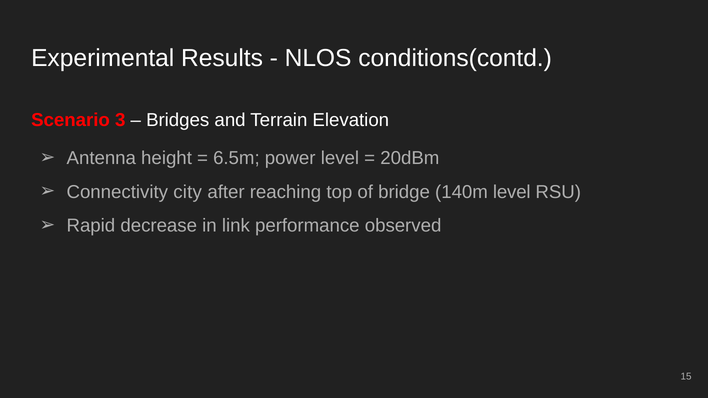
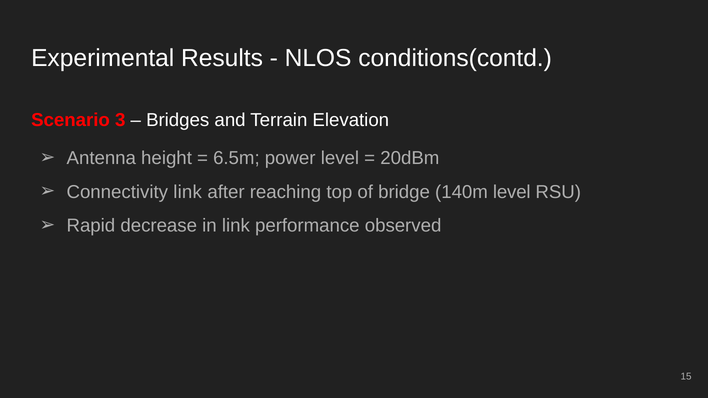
Connectivity city: city -> link (188, 192)
